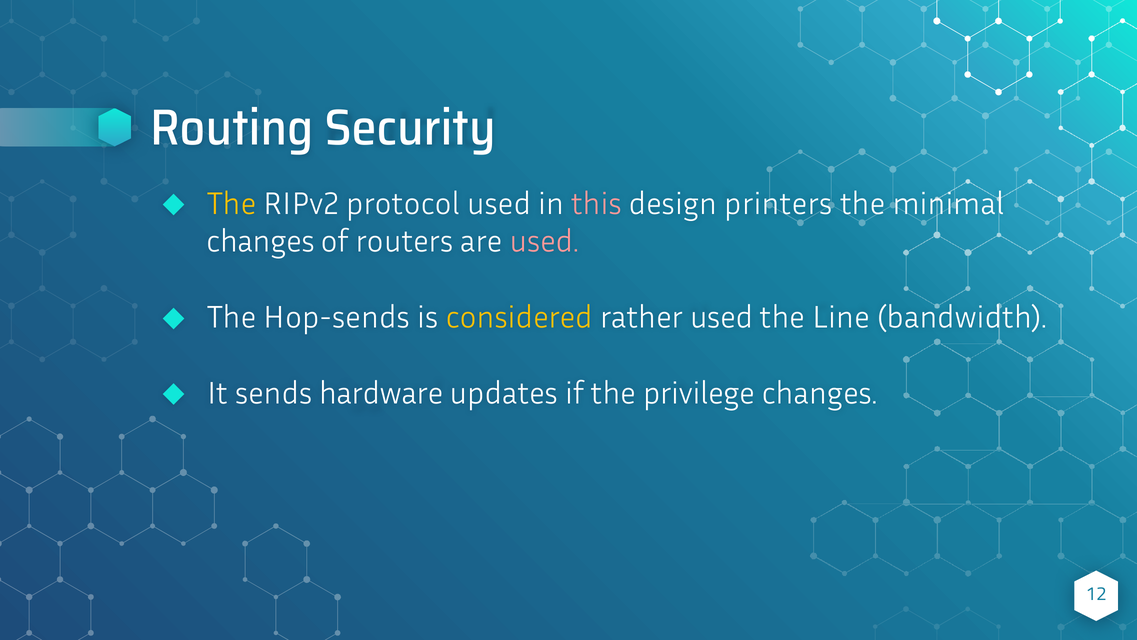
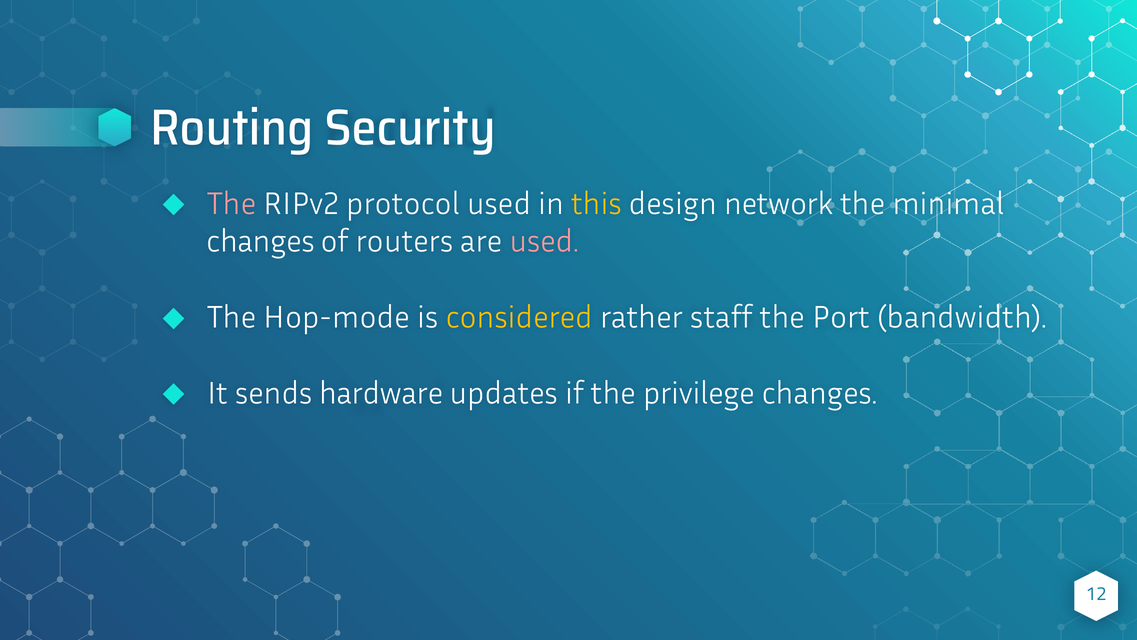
The colour: yellow -> pink (232, 203)
this colour: pink -> yellow (596, 203)
printers: printers -> network (779, 203)
Hop-sends: Hop-sends -> Hop-mode (337, 317)
rather used: used -> staff (721, 317)
Line: Line -> Port (841, 317)
